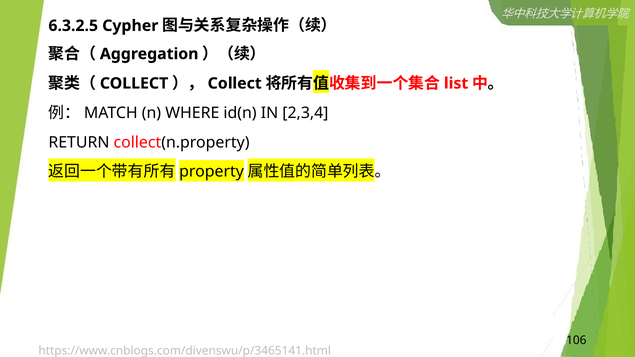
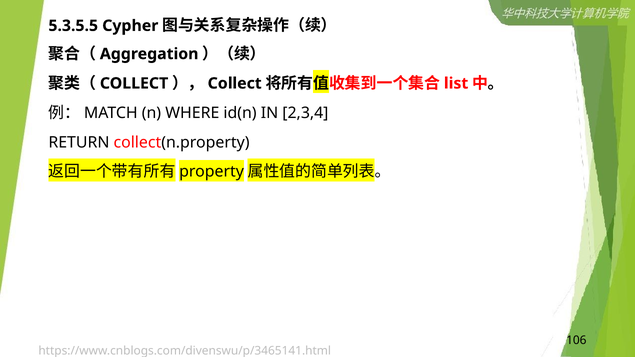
6.3.2.5: 6.3.2.5 -> 5.3.5.5 (73, 26)
